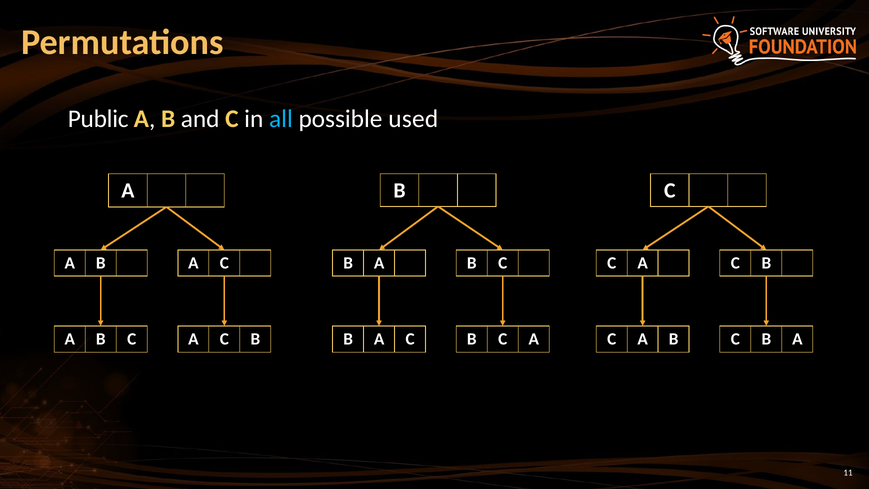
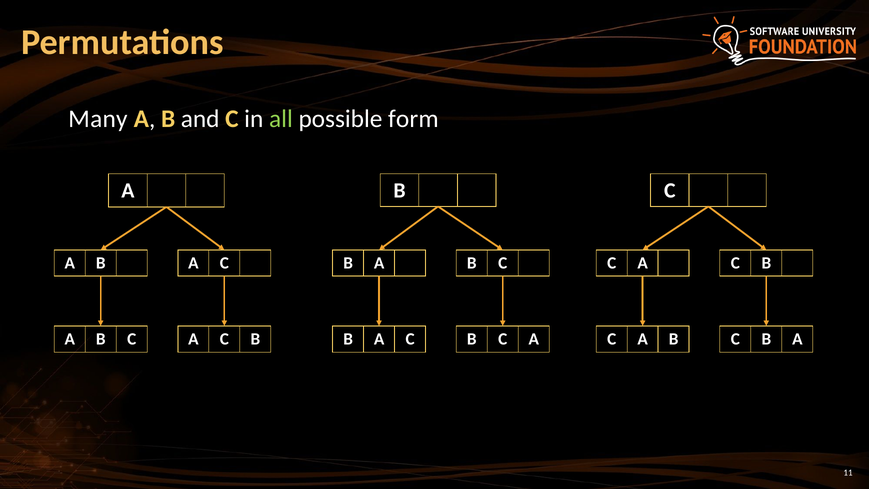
Public: Public -> Many (98, 119)
all colour: light blue -> light green (281, 119)
used: used -> form (413, 119)
